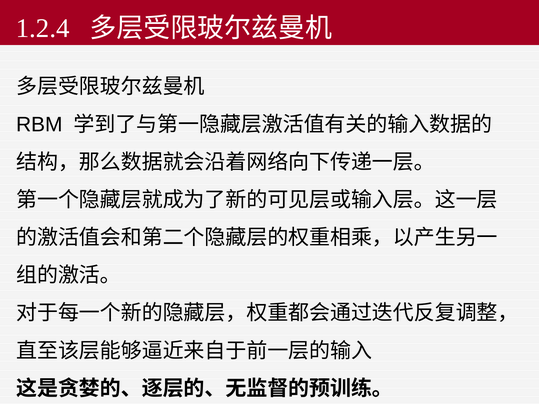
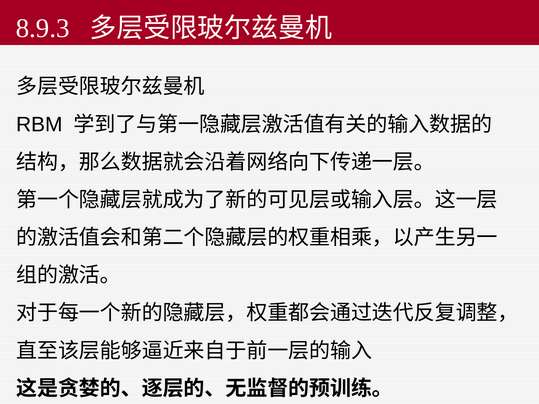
1.2.4: 1.2.4 -> 8.9.3 (43, 28)
